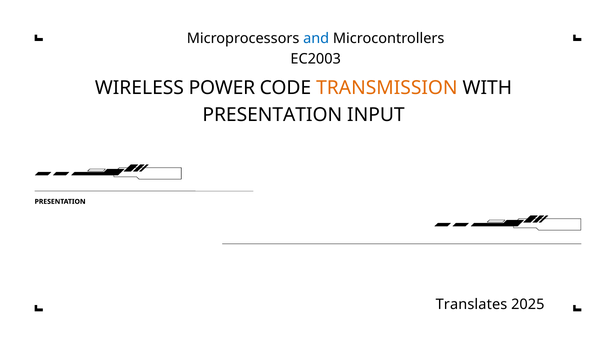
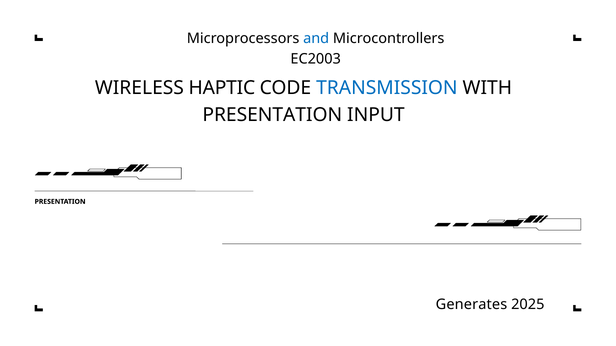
POWER: POWER -> HAPTIC (222, 88)
TRANSMISSION colour: orange -> blue (387, 88)
Translates: Translates -> Generates (471, 305)
